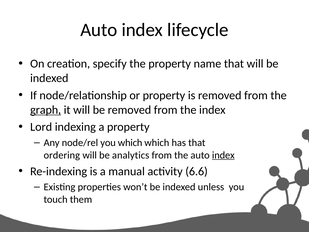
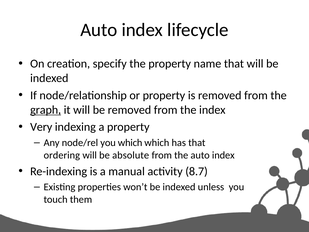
Lord: Lord -> Very (41, 127)
analytics: analytics -> absolute (131, 155)
index underline: present -> none (223, 155)
6.6: 6.6 -> 8.7 (197, 171)
